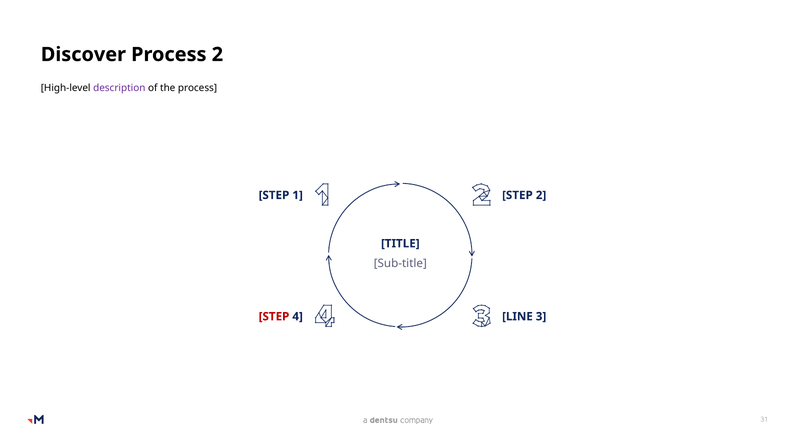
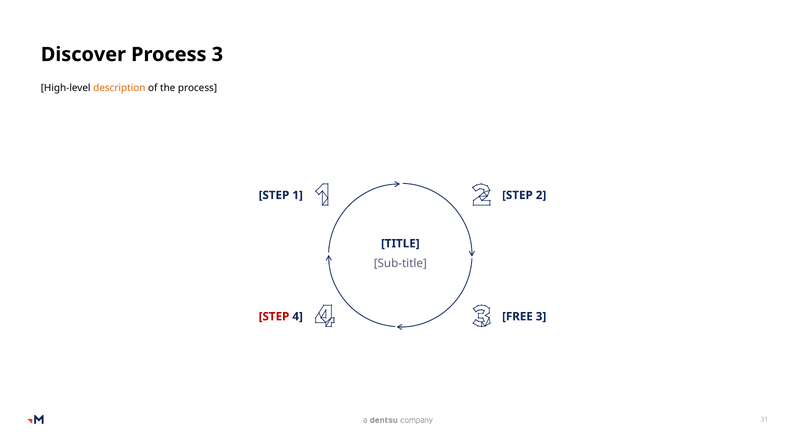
Process 2: 2 -> 3 (217, 55)
description colour: purple -> orange (119, 88)
LINE: LINE -> FREE (517, 317)
